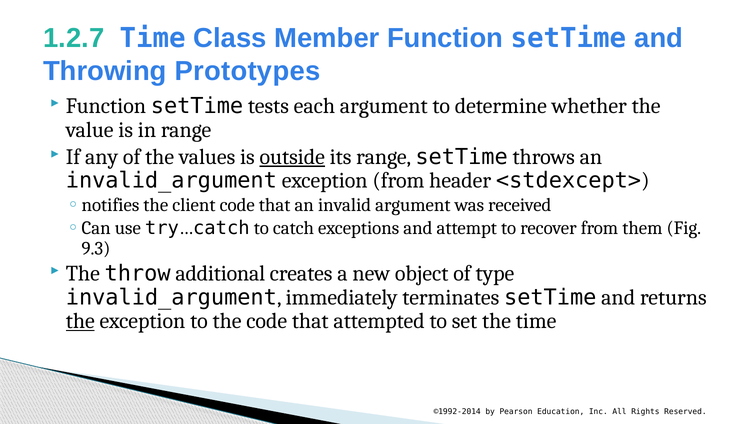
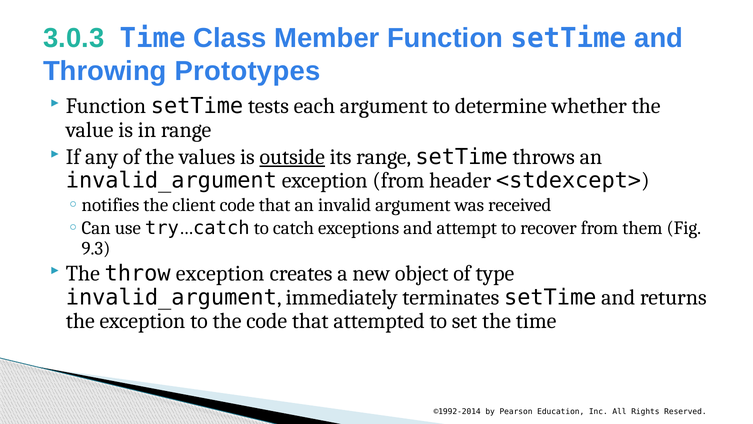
1.2.7: 1.2.7 -> 3.0.3 (74, 38)
throw additional: additional -> exception (220, 273)
the underline: present -> none (80, 321)
